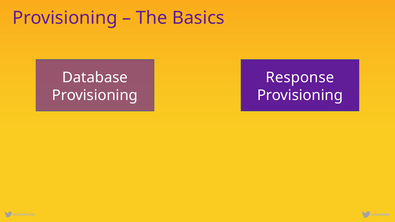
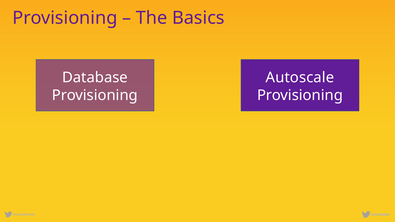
Response: Response -> Autoscale (300, 77)
